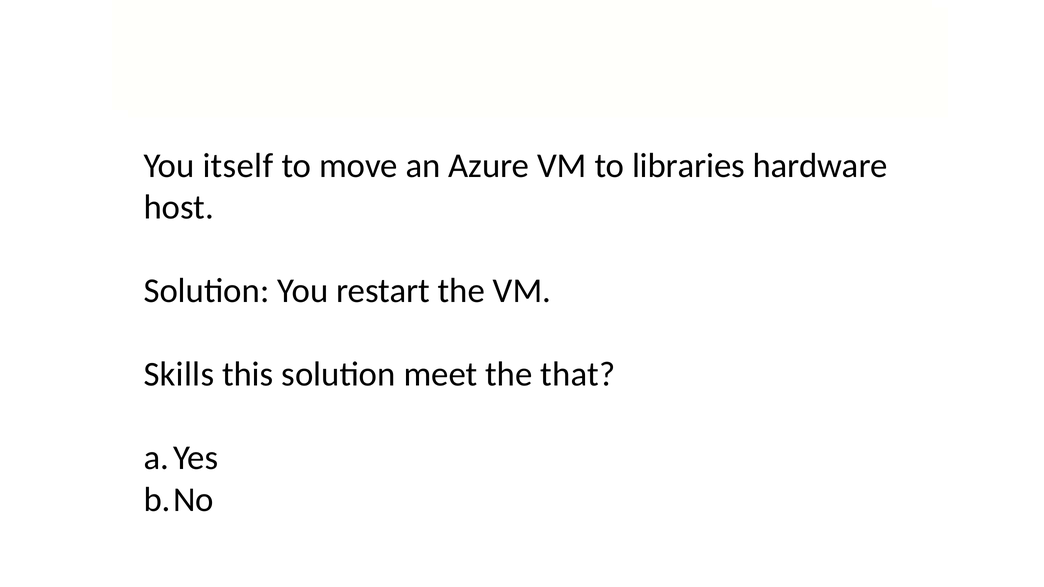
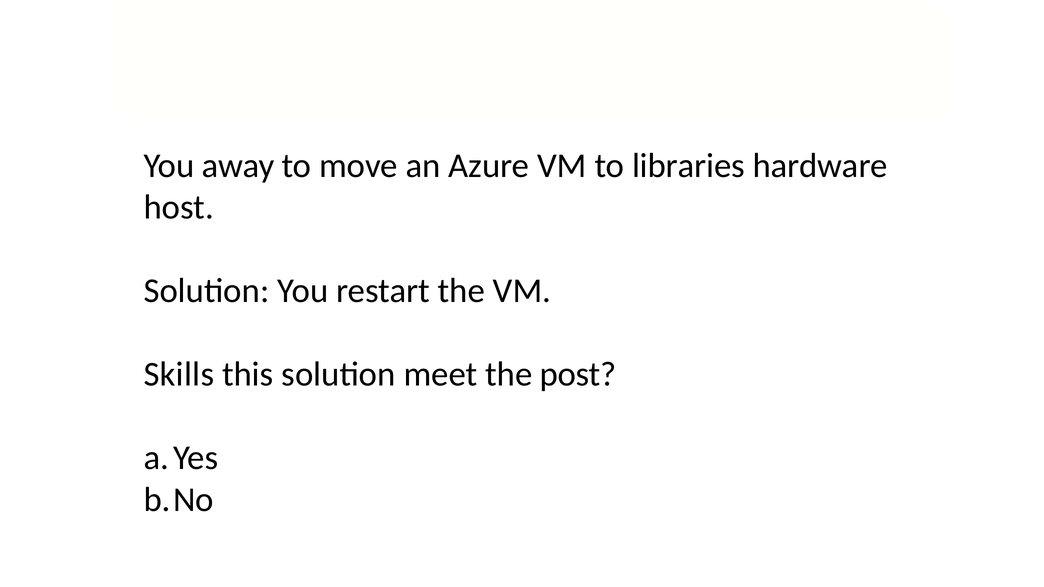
itself: itself -> away (238, 166)
that: that -> post (578, 375)
